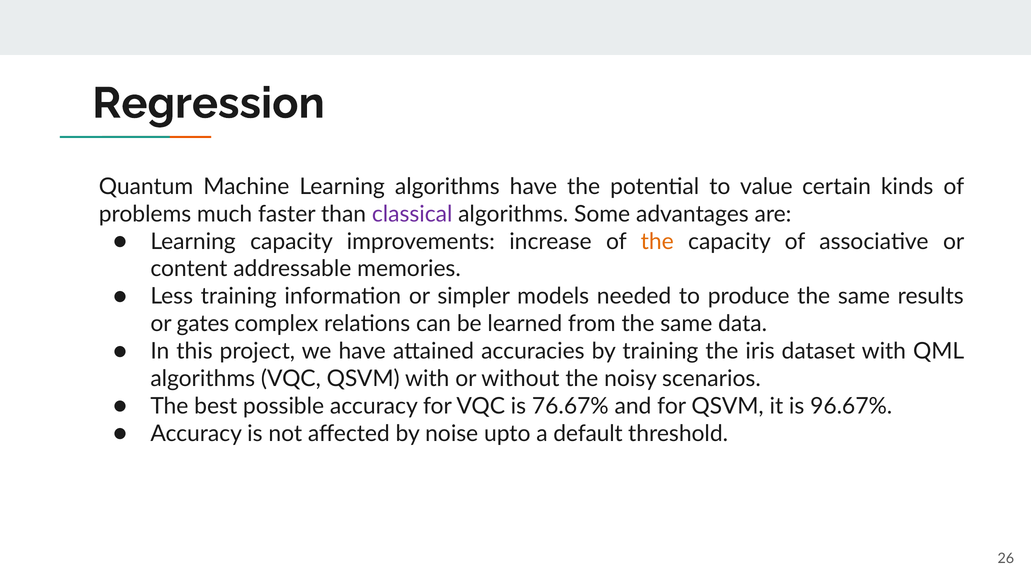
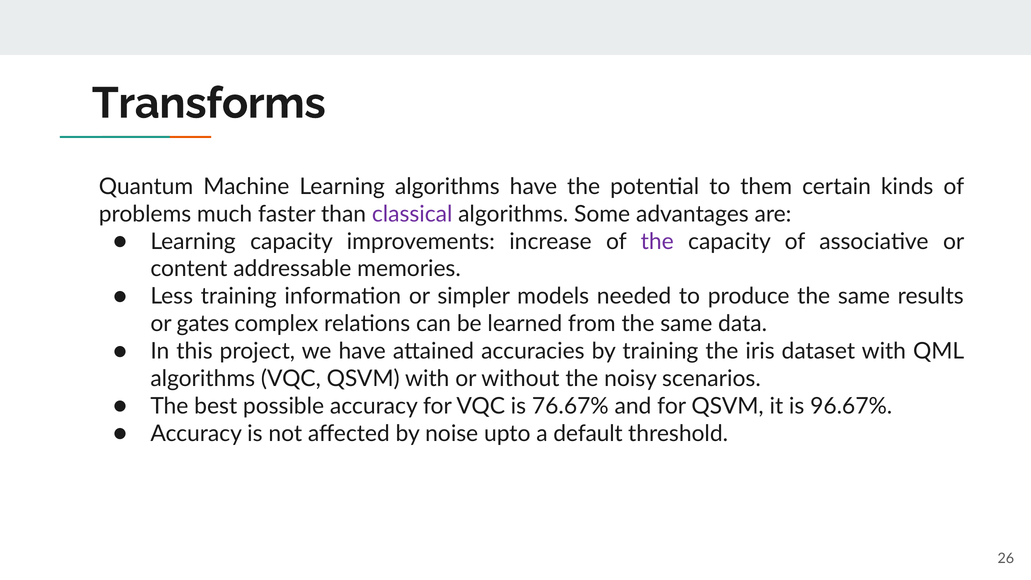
Regression: Regression -> Transforms (209, 103)
value: value -> them (766, 186)
the colour: orange -> purple (657, 241)
